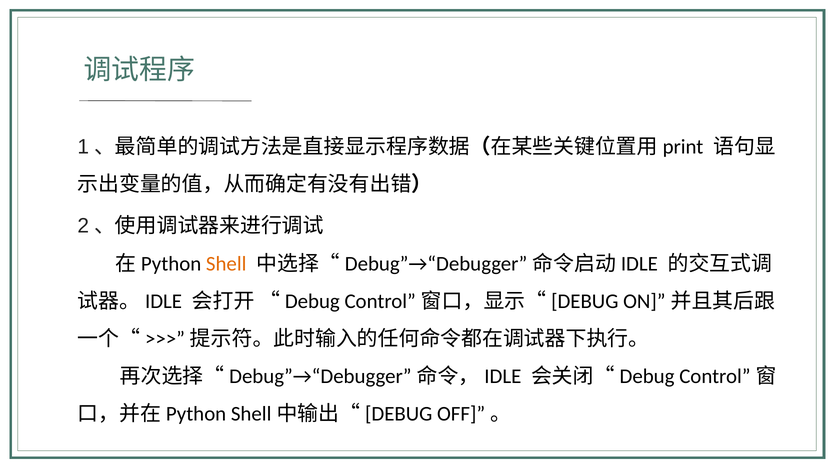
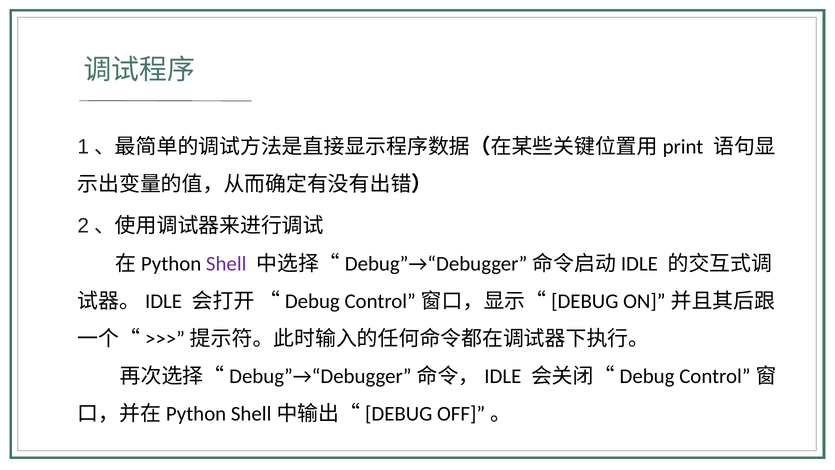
Shell colour: orange -> purple (226, 264)
